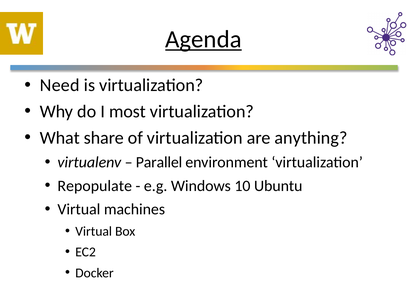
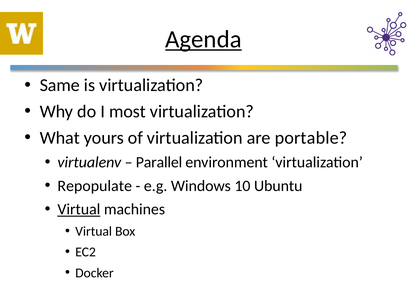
Need: Need -> Same (60, 85)
share: share -> yours (104, 138)
anything: anything -> portable (311, 138)
Virtual underline: none -> present (79, 210)
